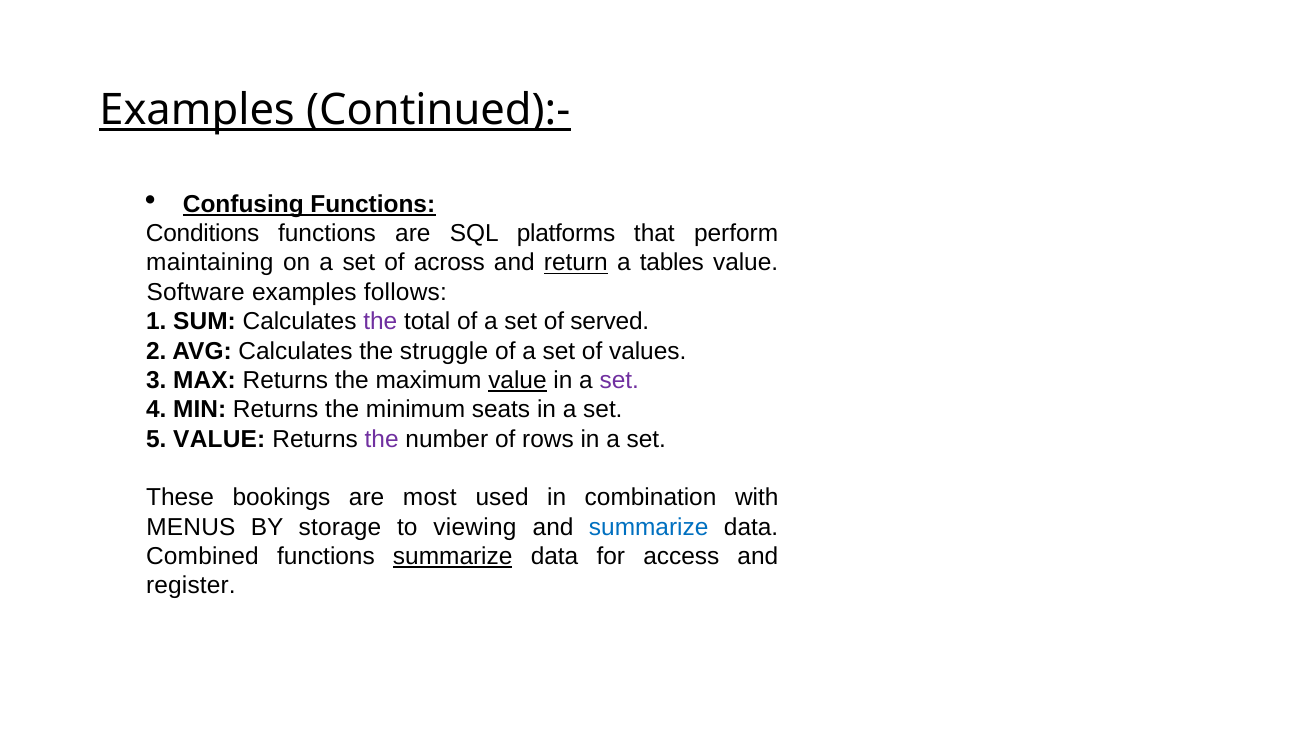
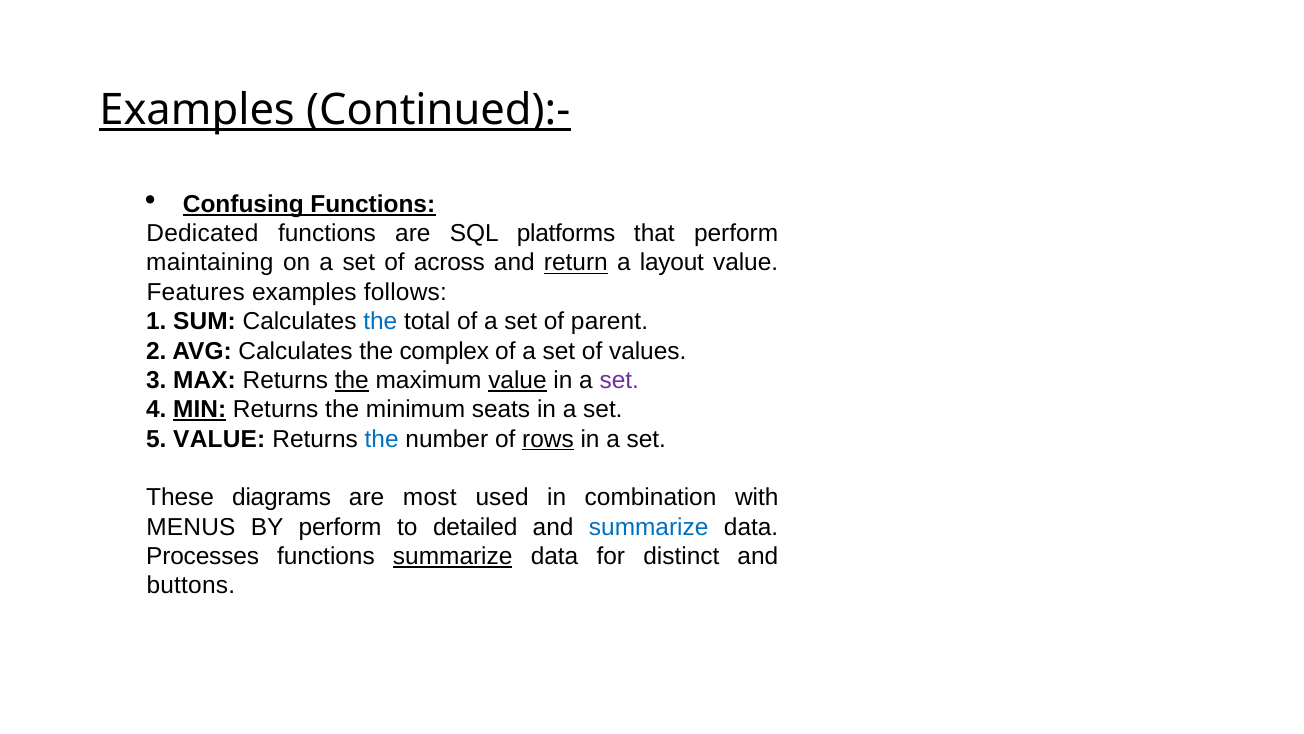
Conditions: Conditions -> Dedicated (202, 233)
tables: tables -> layout (672, 263)
Software: Software -> Features (196, 292)
the colour: purple -> blue (380, 321)
served: served -> parent (610, 321)
struggle: struggle -> complex (444, 351)
the underline: none -> present (352, 380)
MIN underline: none -> present (200, 409)
the colour: purple -> blue (382, 439)
rows underline: none -> present (548, 439)
bookings: bookings -> diagrams (282, 497)
BY storage: storage -> perform (340, 527)
viewing: viewing -> detailed (475, 527)
Combined: Combined -> Processes (203, 556)
access: access -> distinct (681, 556)
register: register -> buttons (191, 585)
